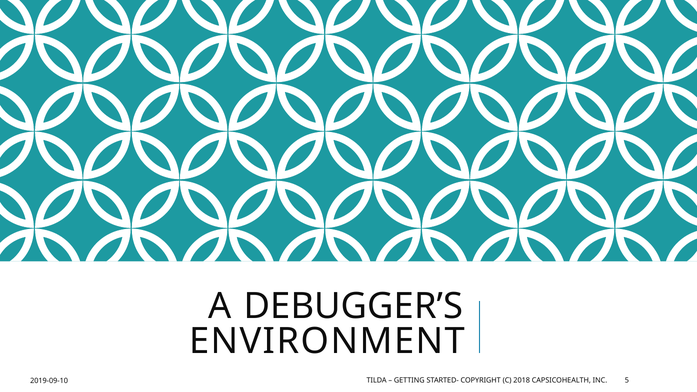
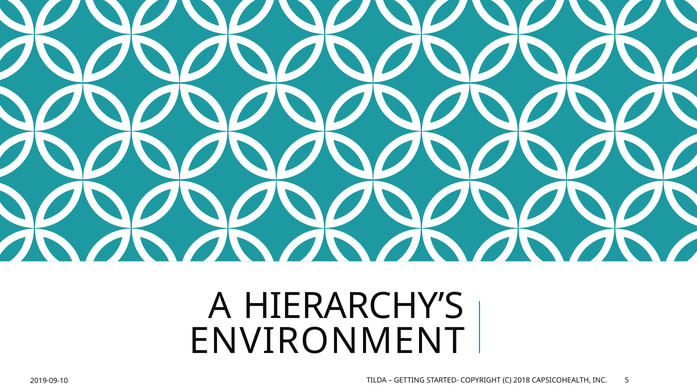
DEBUGGER’S: DEBUGGER’S -> HIERARCHY’S (354, 306)
